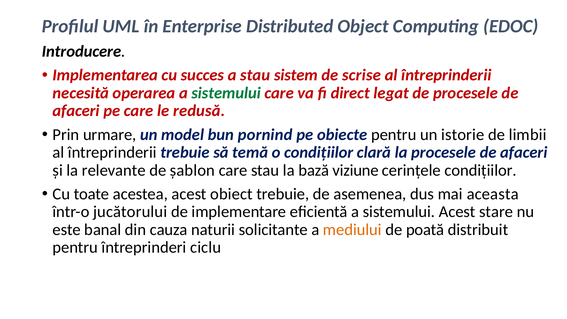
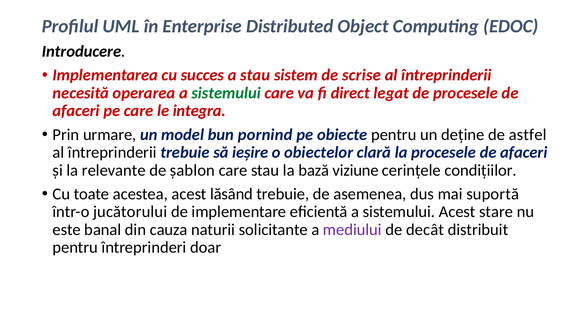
redusă: redusă -> integra (199, 111)
istorie: istorie -> deține (463, 135)
limbii: limbii -> astfel (528, 135)
temă: temă -> ieșire (250, 152)
o condițiilor: condițiilor -> obiectelor (319, 152)
obiect: obiect -> lăsând (232, 194)
aceasta: aceasta -> suportă (493, 194)
mediului colour: orange -> purple (352, 230)
poată: poată -> decât (425, 230)
ciclu: ciclu -> doar (206, 247)
